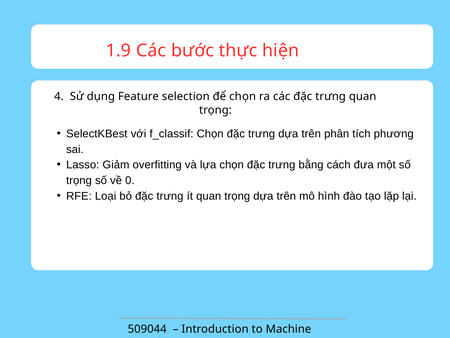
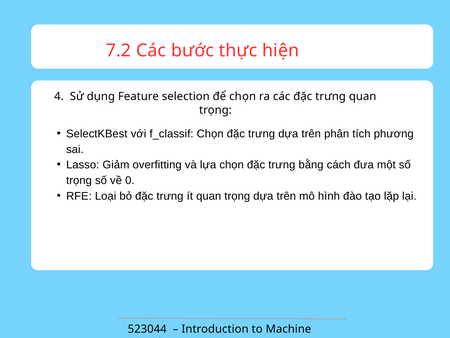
1.9: 1.9 -> 7.2 (119, 50)
509044: 509044 -> 523044 (147, 329)
